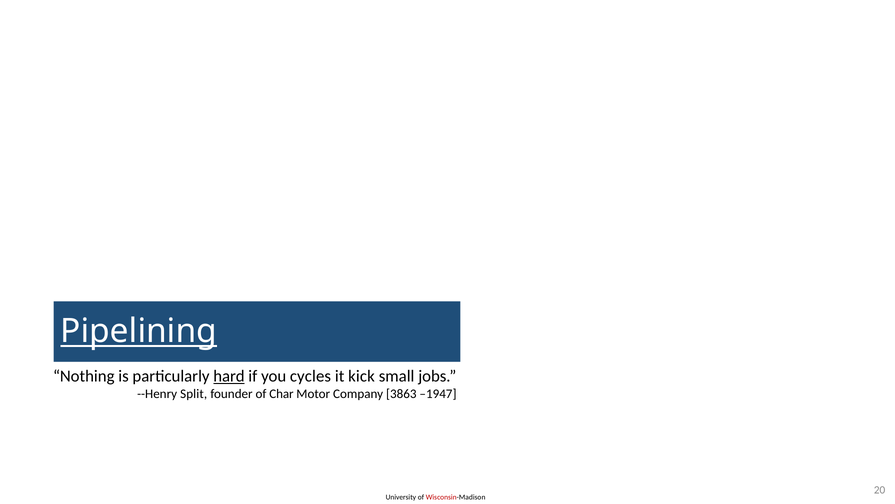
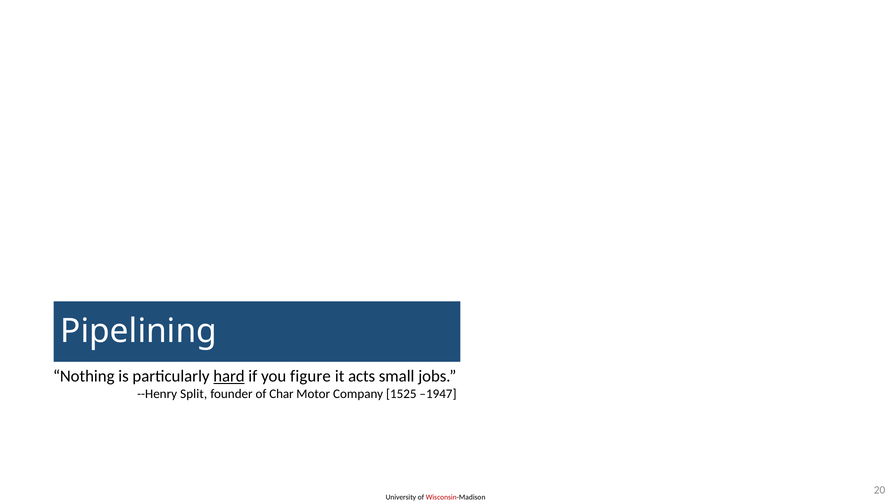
Pipelining underline: present -> none (139, 331)
cycles: cycles -> figure (310, 376)
kick: kick -> acts (362, 376)
3863: 3863 -> 1525 (401, 394)
